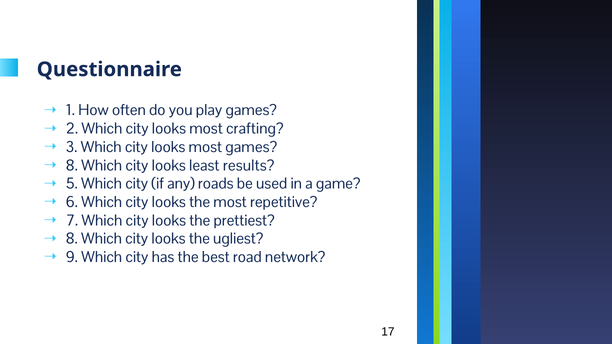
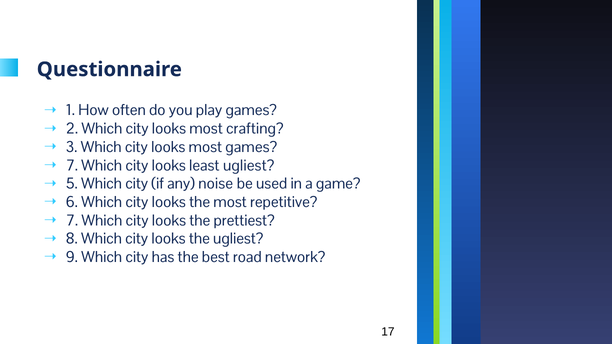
8: 8 -> 7 (72, 166)
least results: results -> ugliest (249, 166)
roads: roads -> noise (216, 184)
